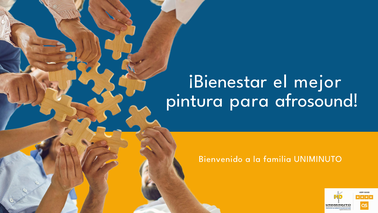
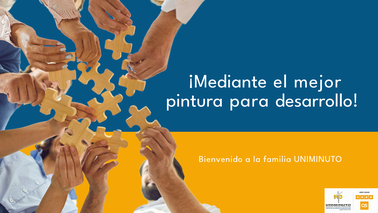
¡Bienestar: ¡Bienestar -> ¡Mediante (227, 81)
afrosound: afrosound -> desarrollo (317, 100)
